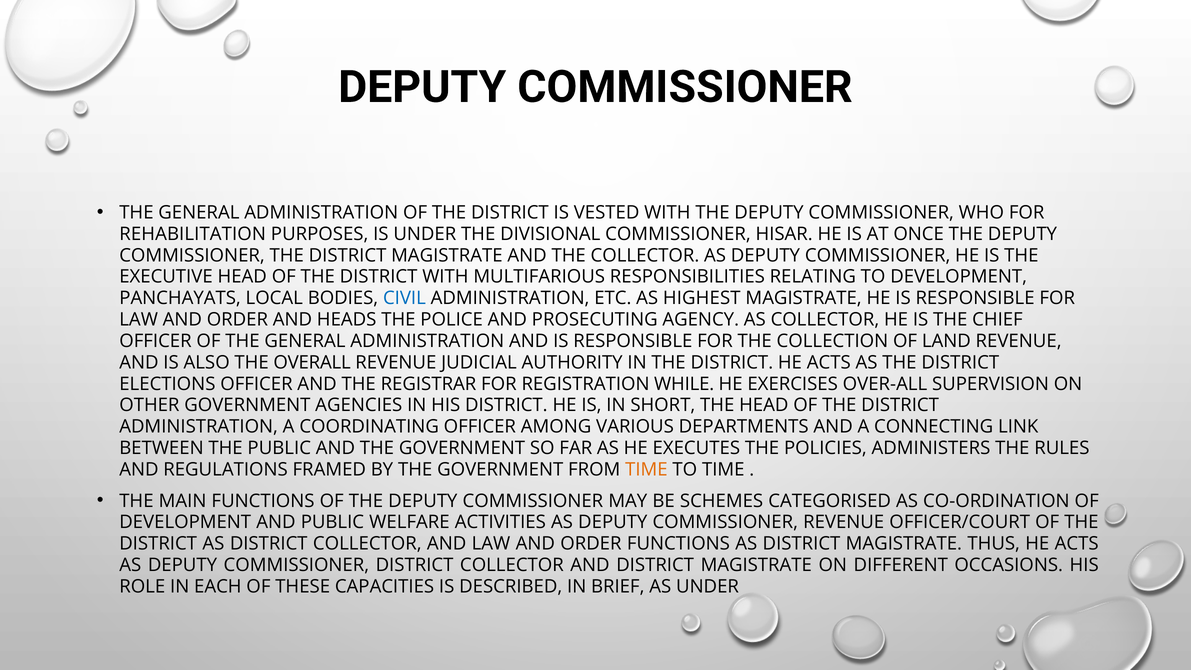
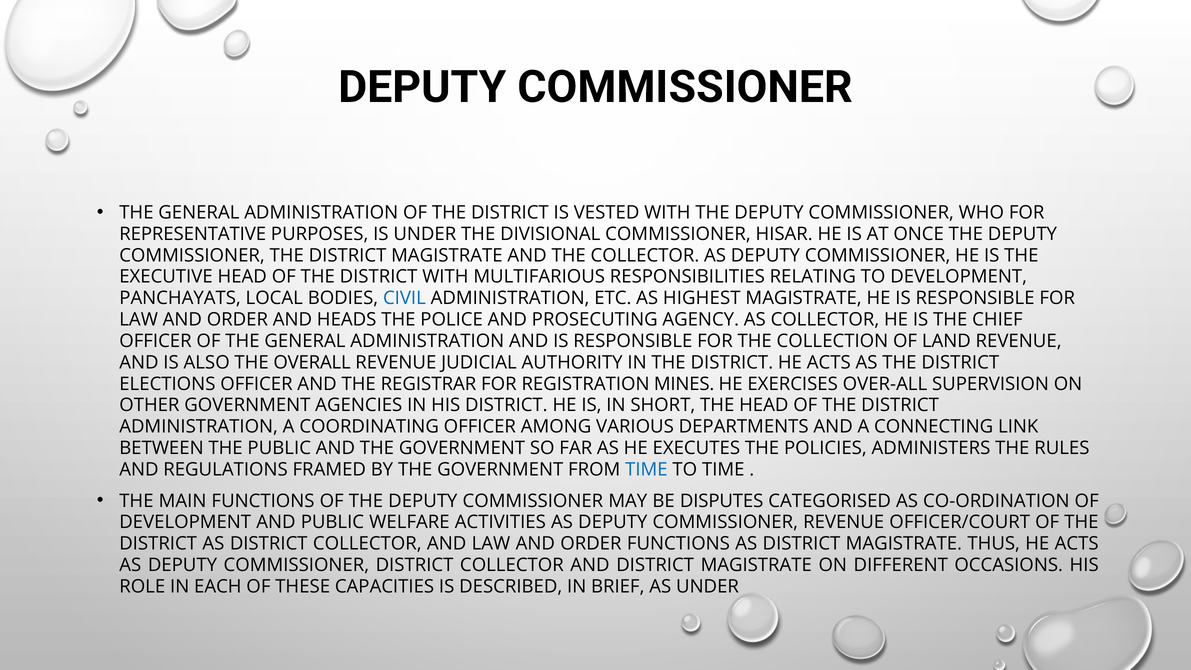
REHABILITATION: REHABILITATION -> REPRESENTATIVE (193, 234)
WHILE: WHILE -> MINES (684, 384)
TIME colour: orange -> blue (646, 470)
SCHEMES: SCHEMES -> DISPUTES (722, 501)
